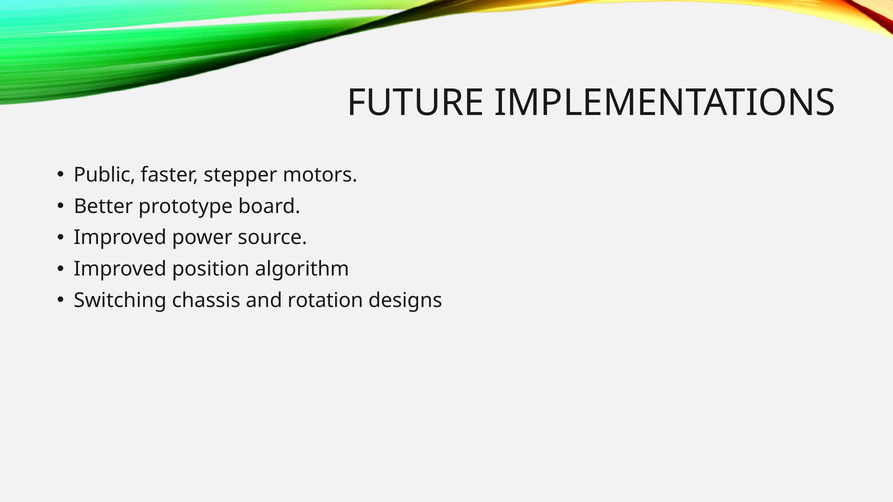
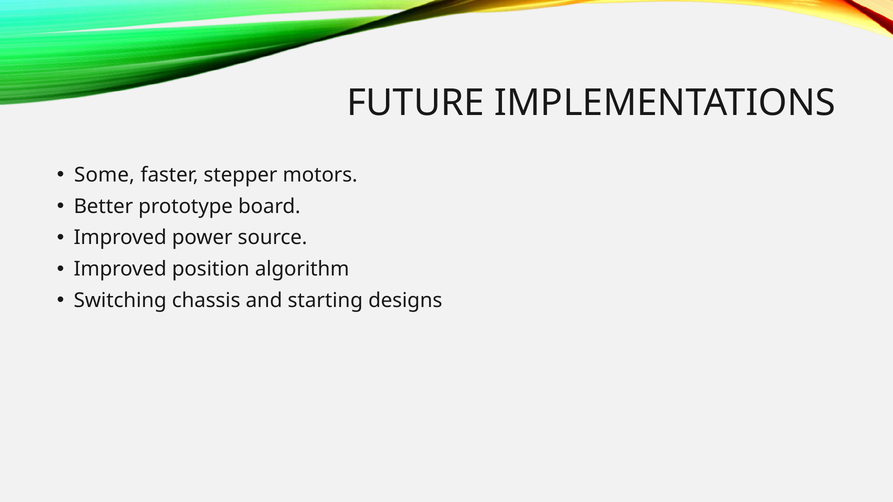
Public: Public -> Some (104, 175)
rotation: rotation -> starting (325, 301)
